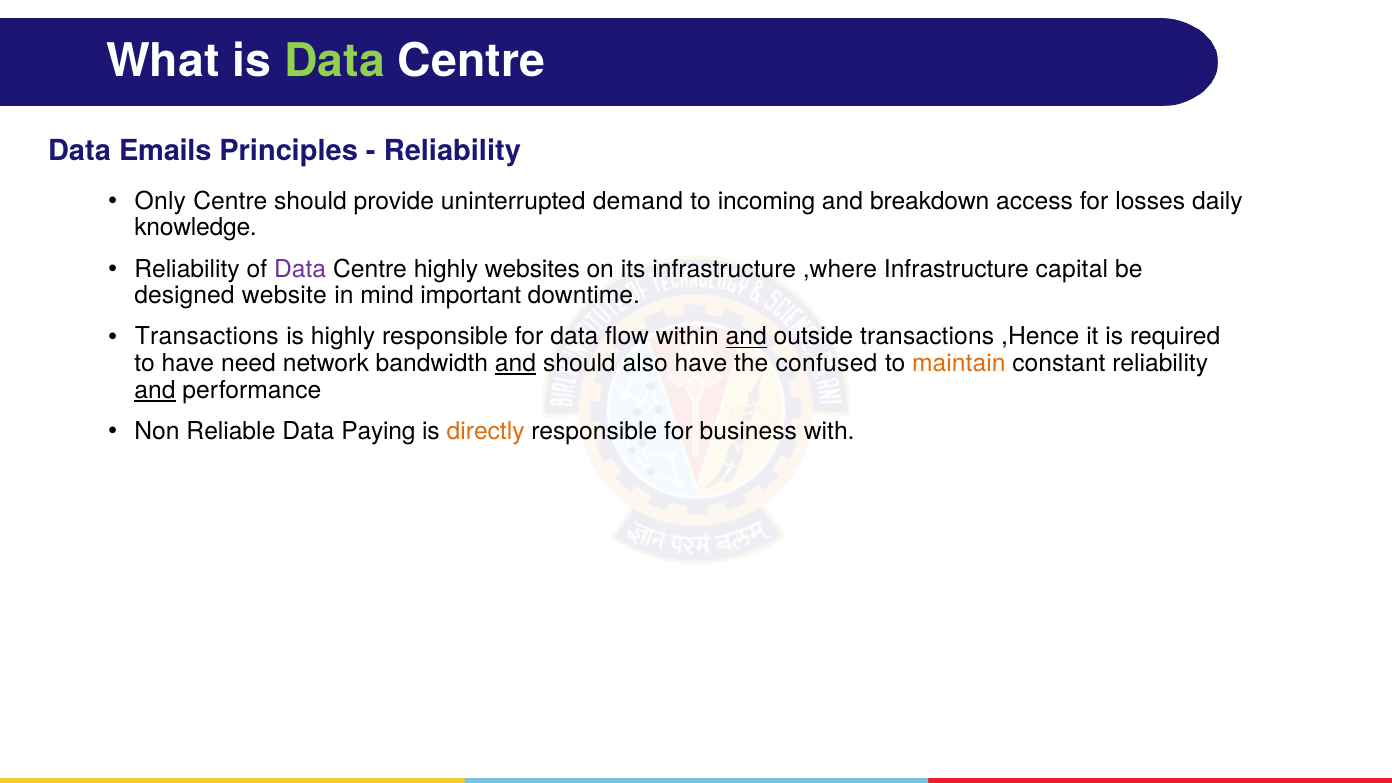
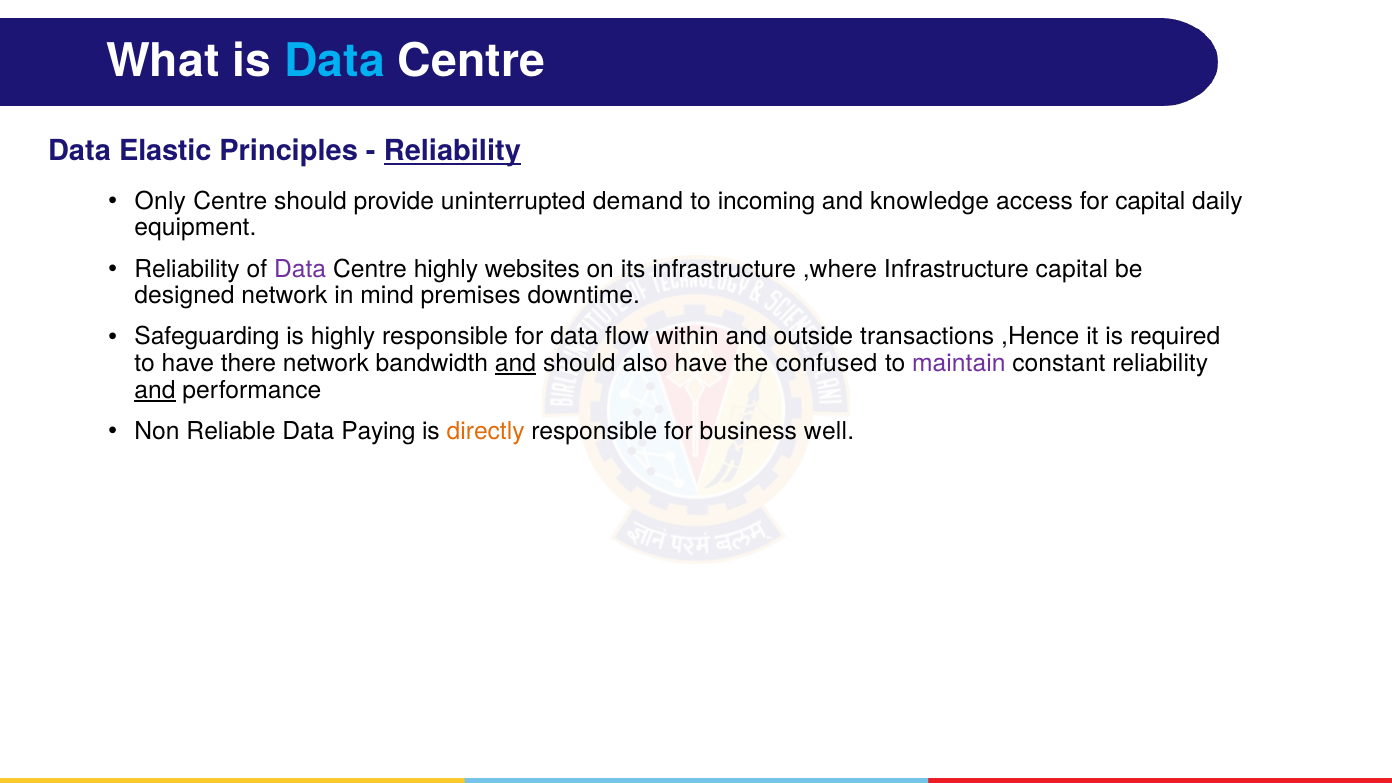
Data colour: light green -> light blue (334, 62)
Emails: Emails -> Elastic (165, 151)
Reliability underline: none -> present (452, 151)
breakdown: breakdown -> knowledge (930, 201)
for losses: losses -> capital (1150, 201)
knowledge: knowledge -> equipment (195, 228)
designed website: website -> network (284, 296)
important: important -> premises (471, 296)
Transactions: Transactions -> Safeguarding (207, 337)
and underline: present -> none (746, 337)
need: need -> there (249, 364)
maintain colour: orange -> purple (959, 364)
with: with -> well (829, 431)
